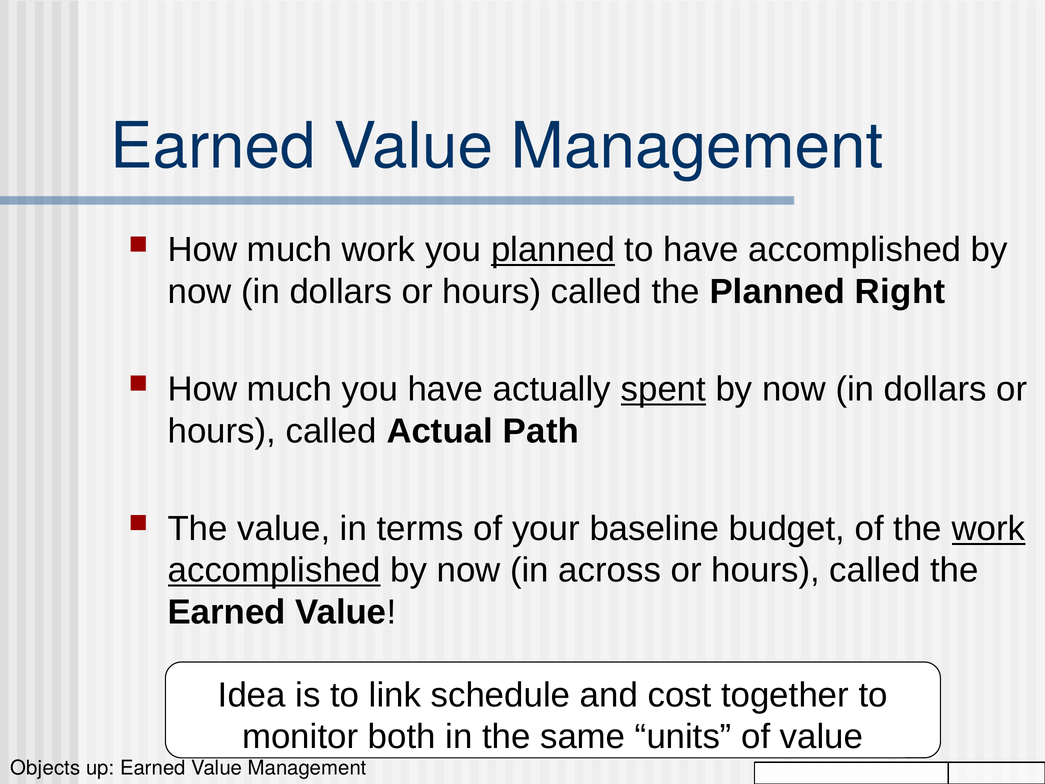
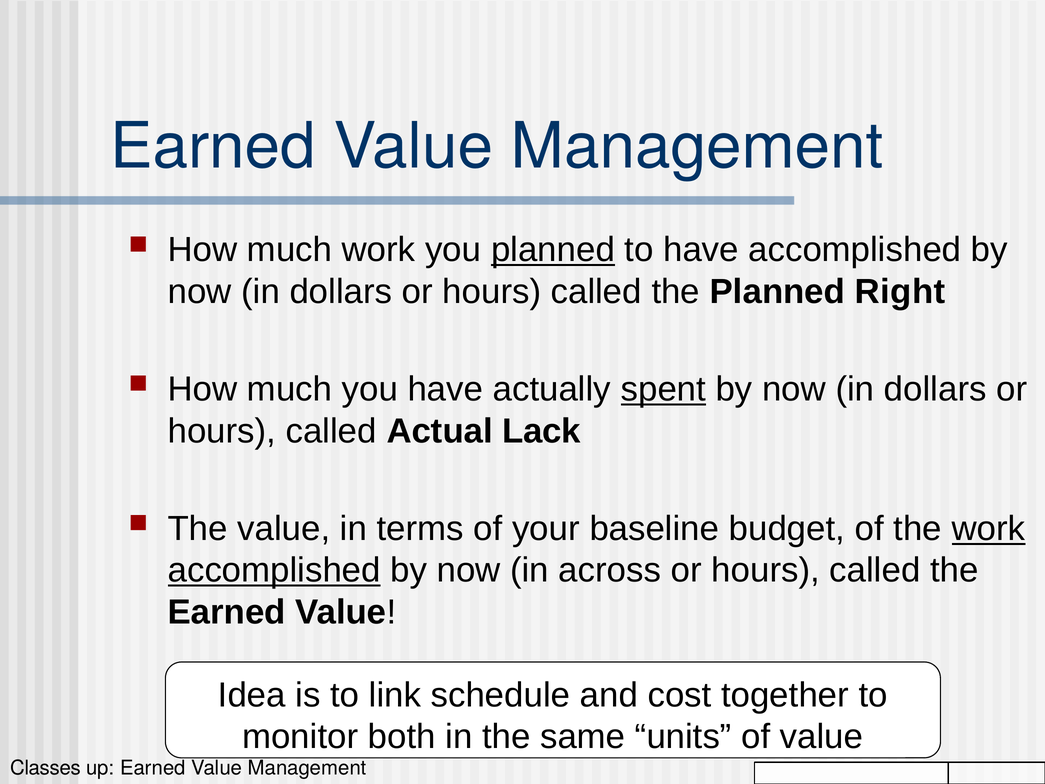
Path: Path -> Lack (541, 431)
Objects: Objects -> Classes (46, 768)
